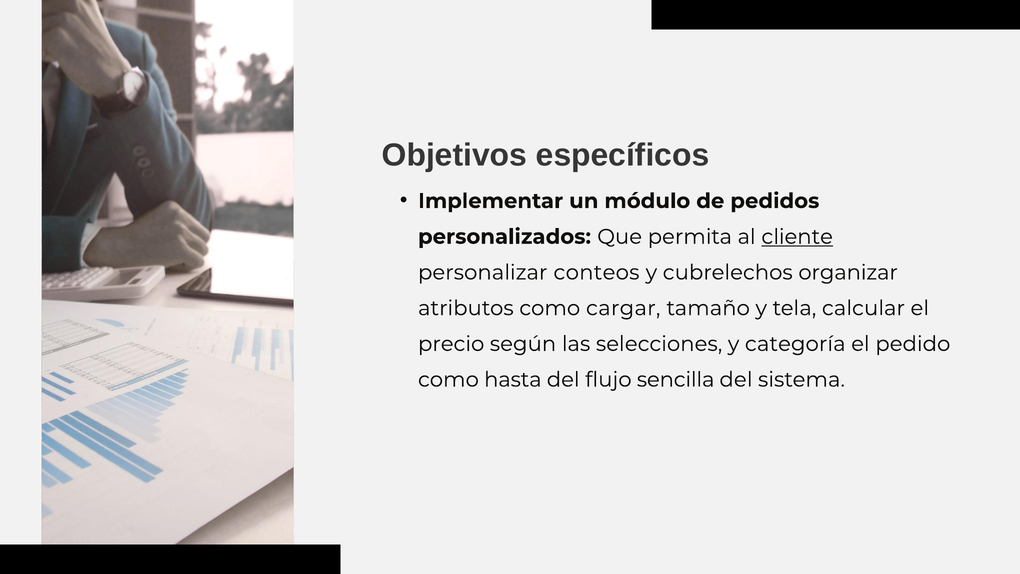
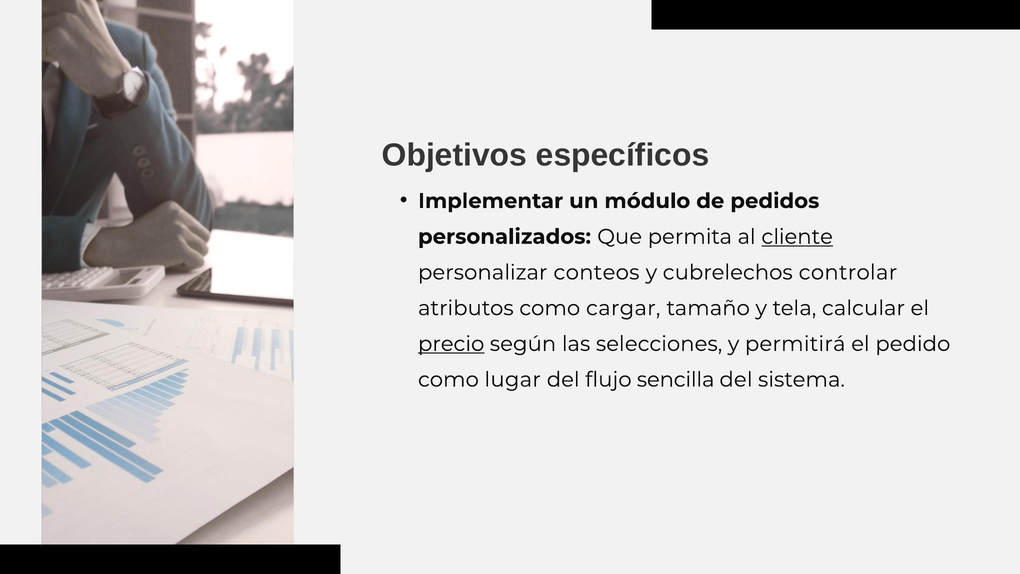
organizar: organizar -> controlar (848, 272)
precio underline: none -> present (451, 344)
categoría: categoría -> permitirá (795, 344)
hasta: hasta -> lugar (513, 379)
